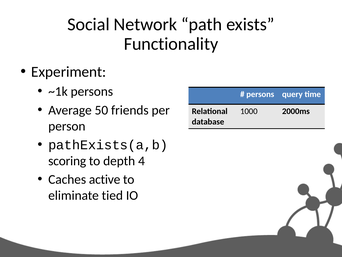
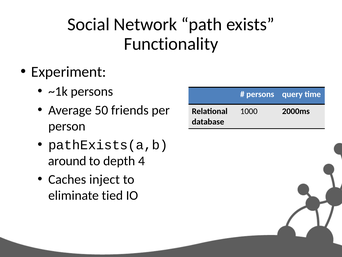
scoring: scoring -> around (67, 161)
active: active -> inject (105, 179)
